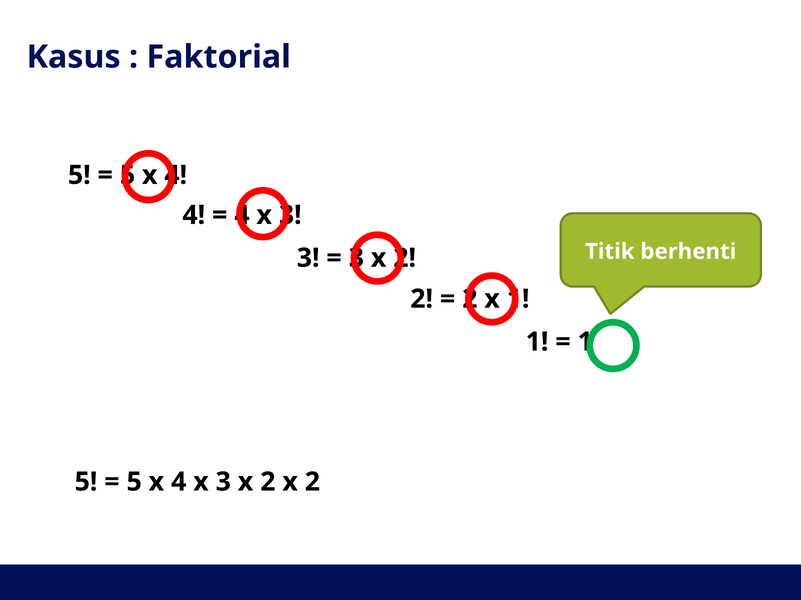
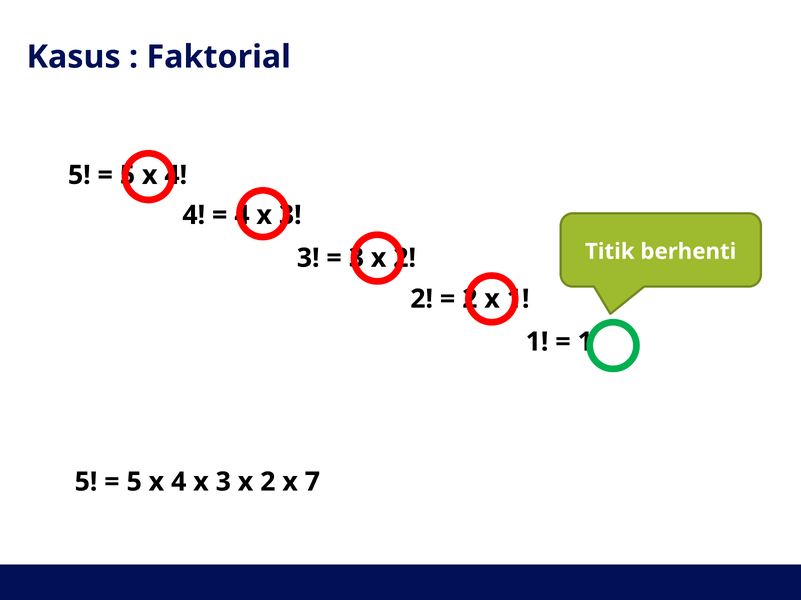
2 x 2: 2 -> 7 (312, 482)
